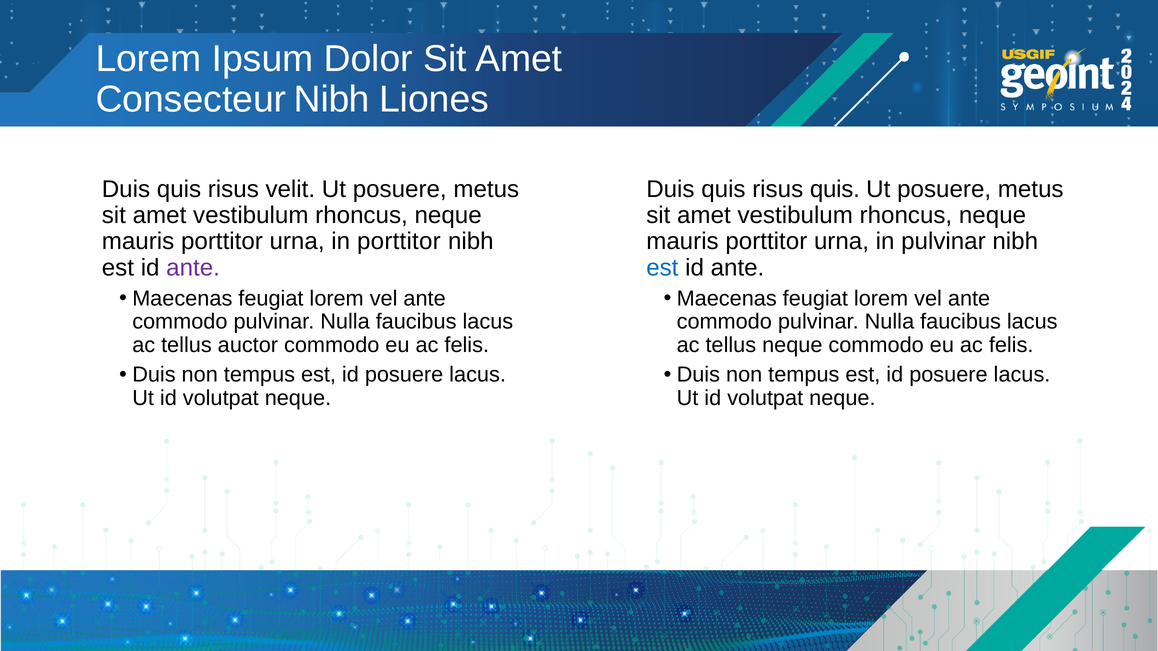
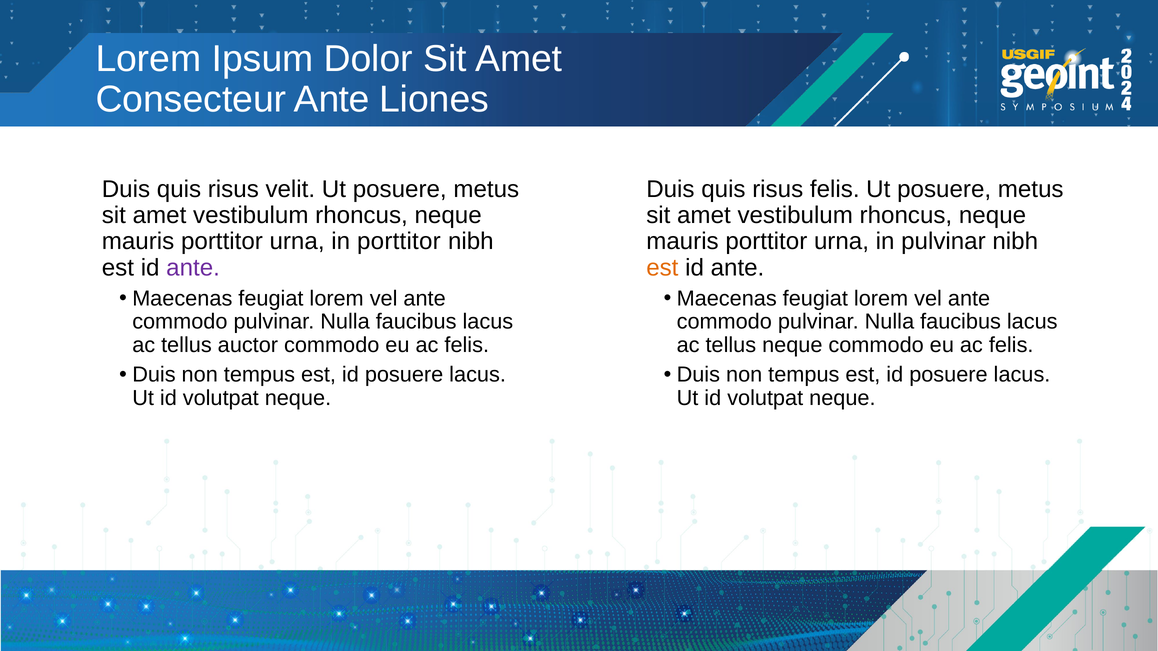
Consecteur Nibh: Nibh -> Ante (332, 99)
risus quis: quis -> felis (835, 190)
est colour: blue -> orange (662, 268)
